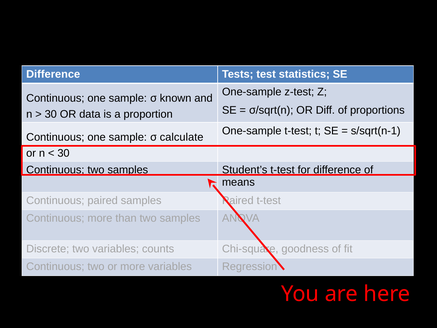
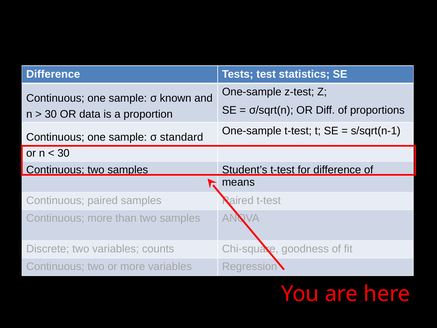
calculate: calculate -> standard (182, 137)
